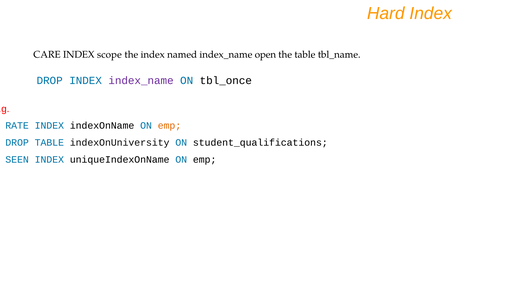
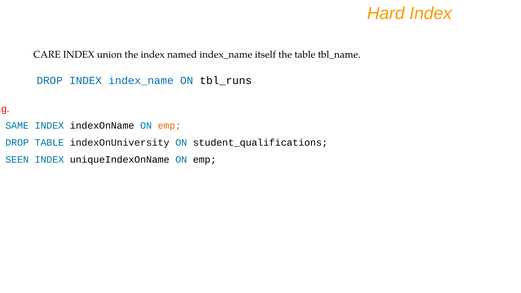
scope: scope -> union (110, 55)
open: open -> itself (265, 55)
index_name colour: purple -> blue (141, 81)
tbl_once: tbl_once -> tbl_runs (226, 81)
RATE: RATE -> SAME (17, 126)
